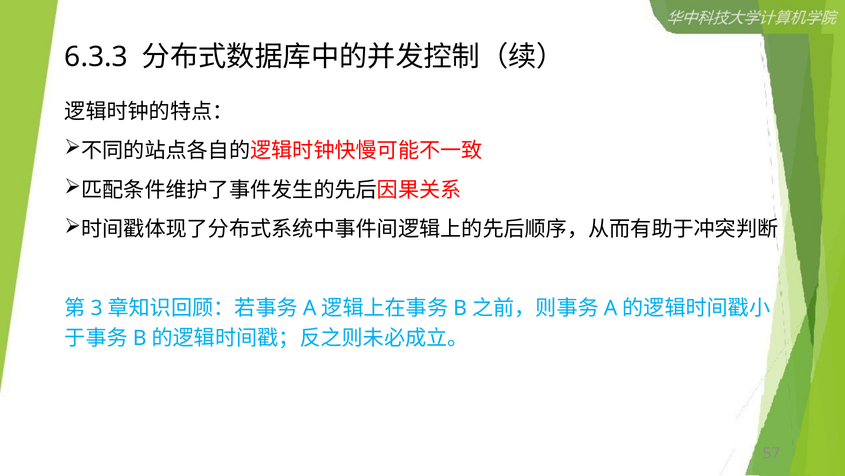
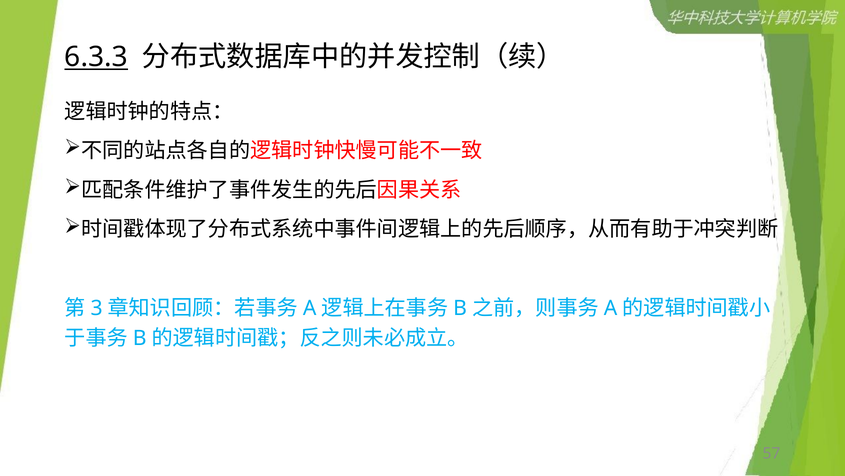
6.3.3 underline: none -> present (96, 57)
